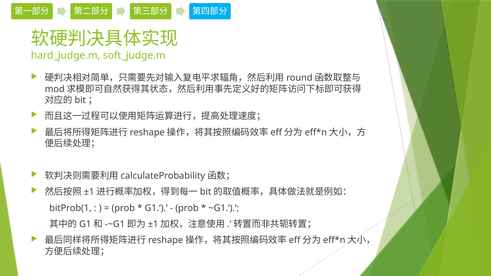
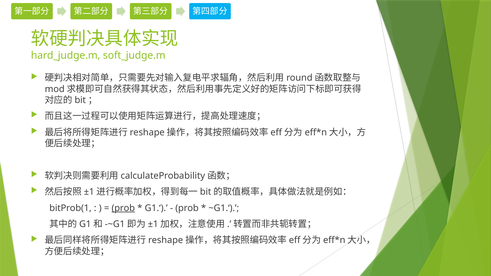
prob underline: none -> present (123, 208)
